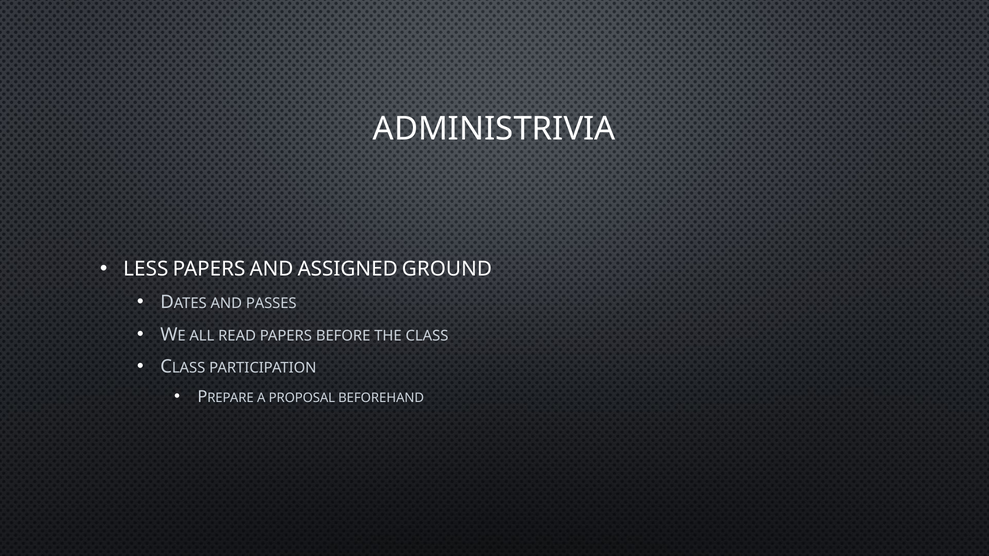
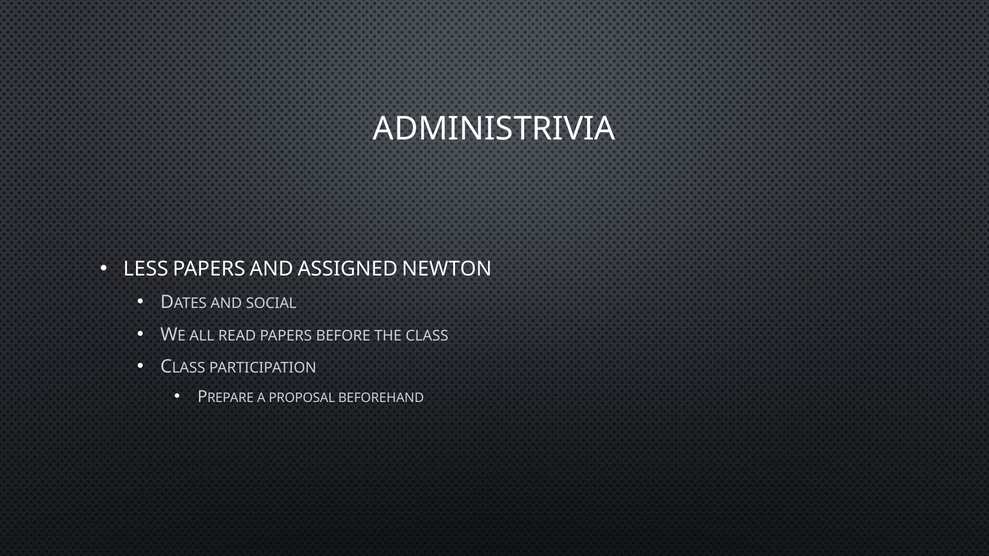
GROUND: GROUND -> NEWTON (447, 269)
PASSES: PASSES -> SOCIAL (271, 304)
